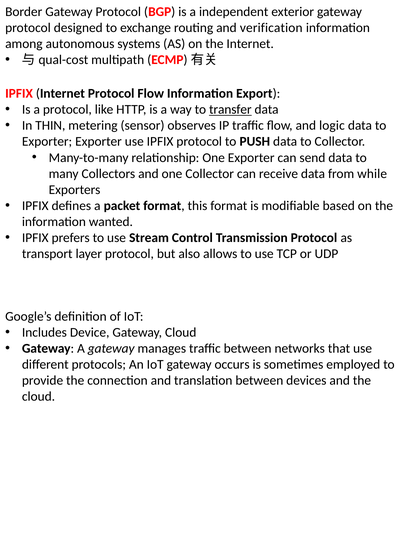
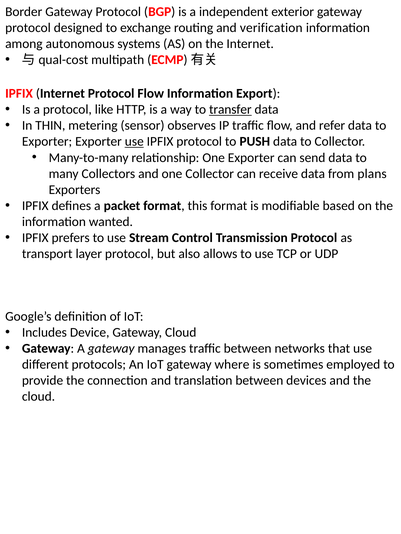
logic: logic -> refer (332, 126)
use underline: none -> present (134, 142)
while: while -> plans (372, 174)
occurs: occurs -> where (232, 365)
